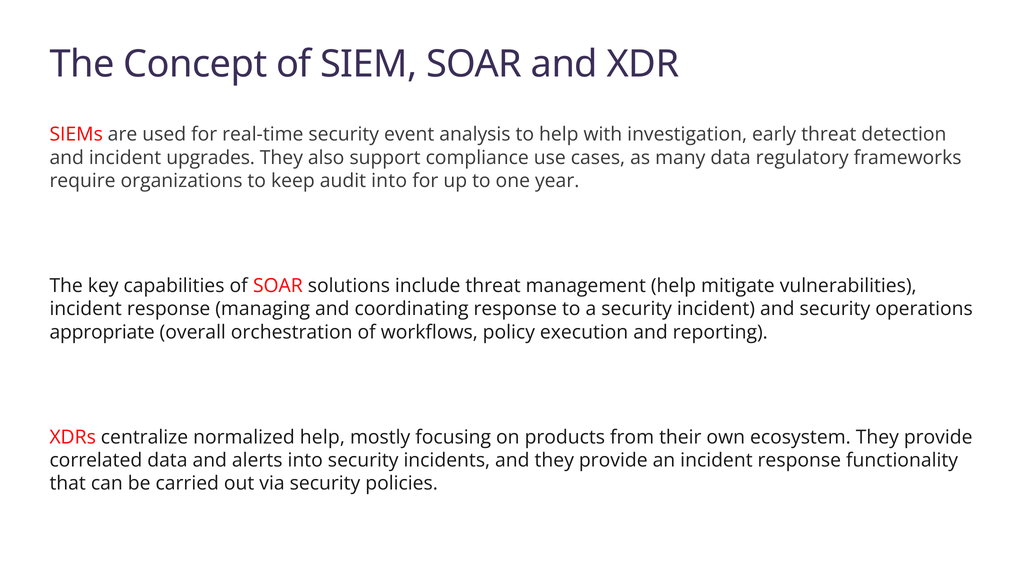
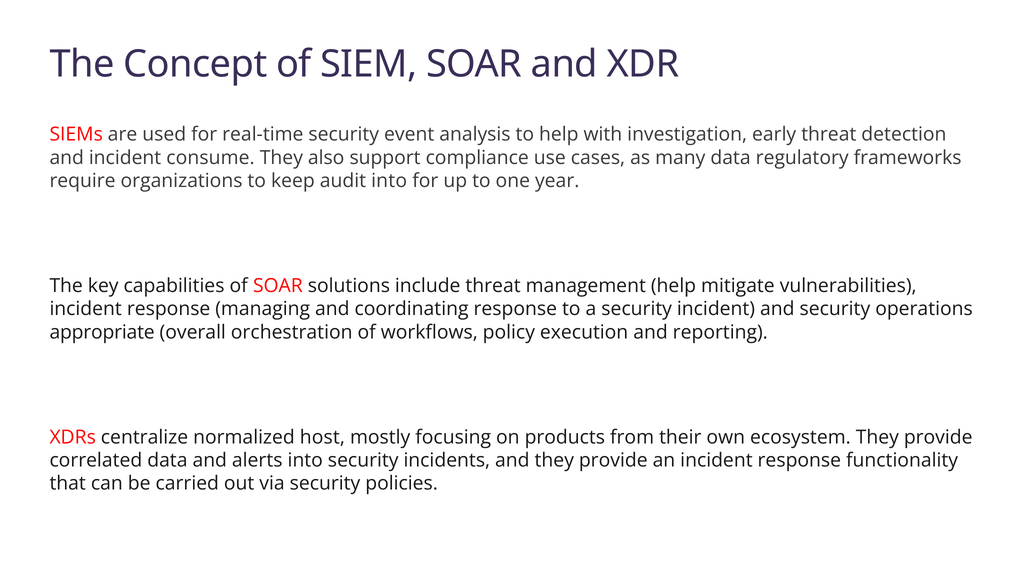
upgrades: upgrades -> consume (210, 158)
normalized help: help -> host (322, 437)
